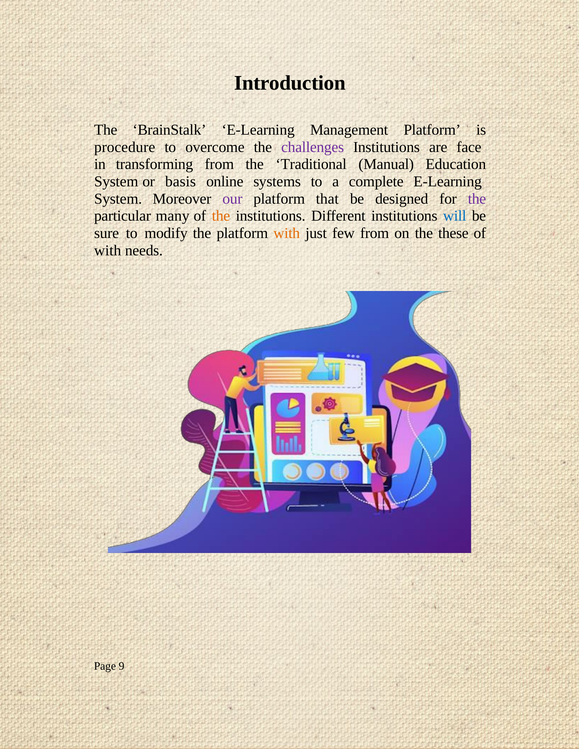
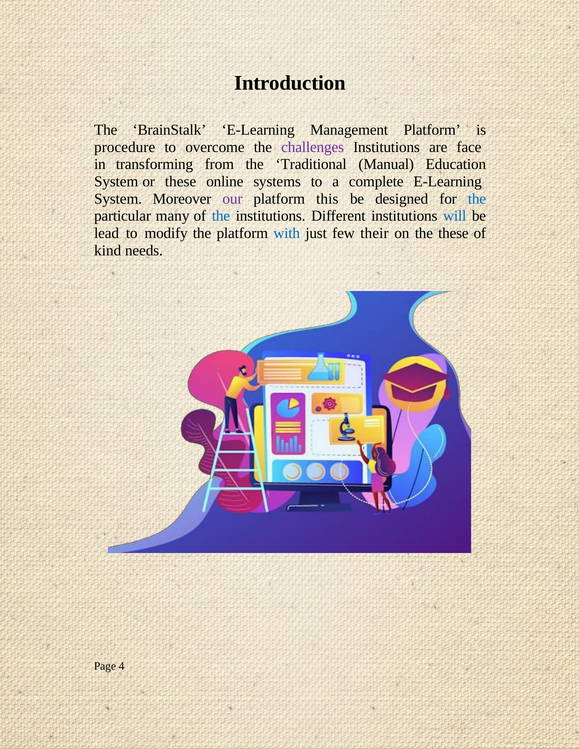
or basis: basis -> these (181, 182)
that: that -> this (327, 199)
the colour: purple -> blue (477, 199)
the colour: orange -> blue (221, 216)
sure: sure -> lead (107, 233)
with colour: orange -> blue (287, 233)
few from: from -> their (374, 233)
with: with -> kind (108, 251)
9: 9 -> 4 (122, 666)
